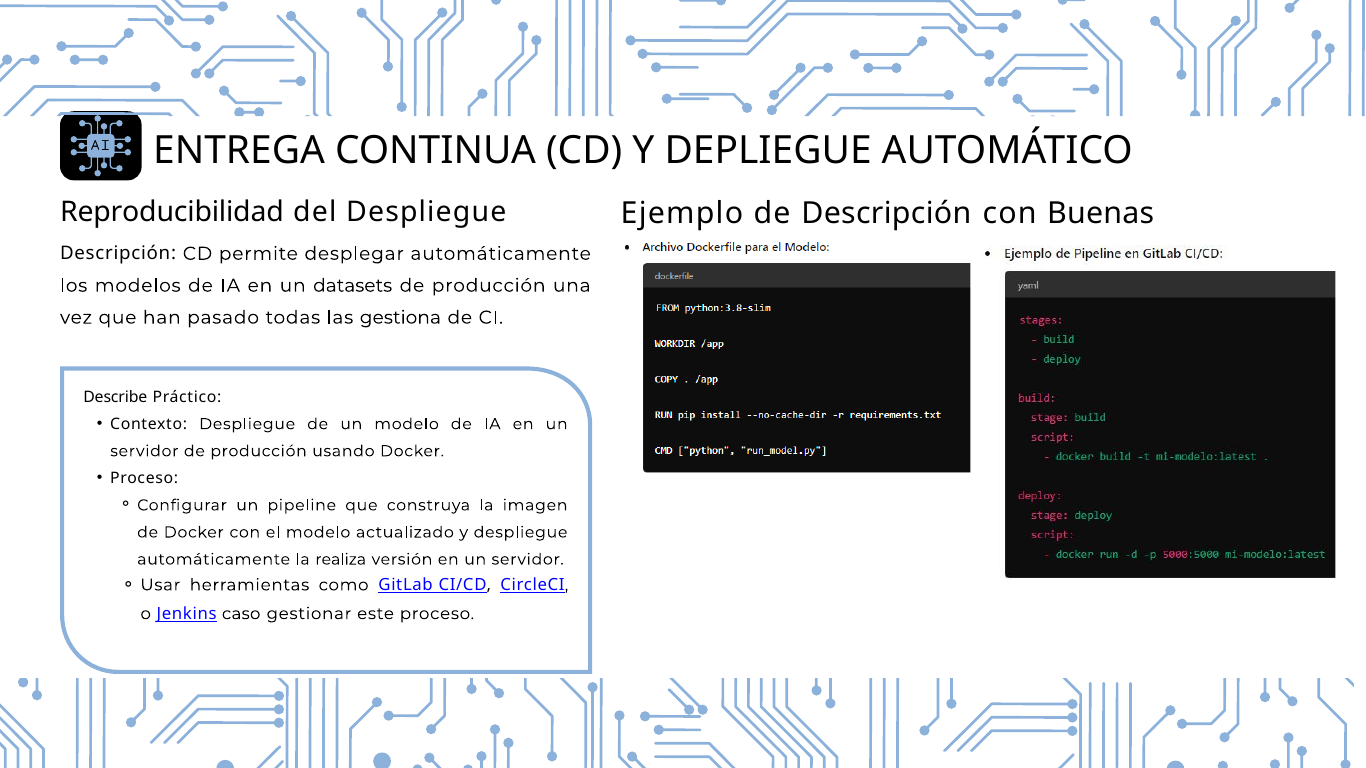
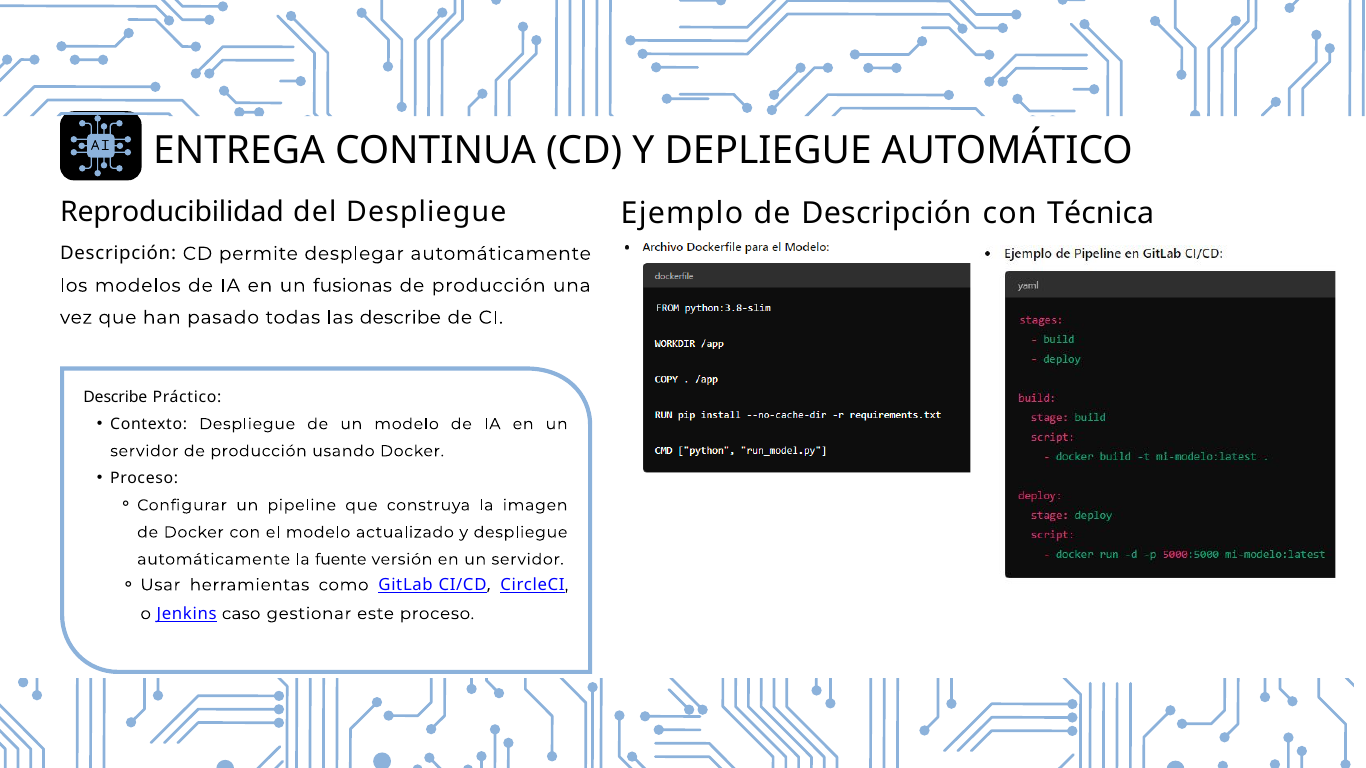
Buenas: Buenas -> Técnica (1101, 213)
datasets: datasets -> fusionas (353, 286)
las gestiona: gestiona -> describe (400, 318)
realiza: realiza -> fuente (341, 560)
